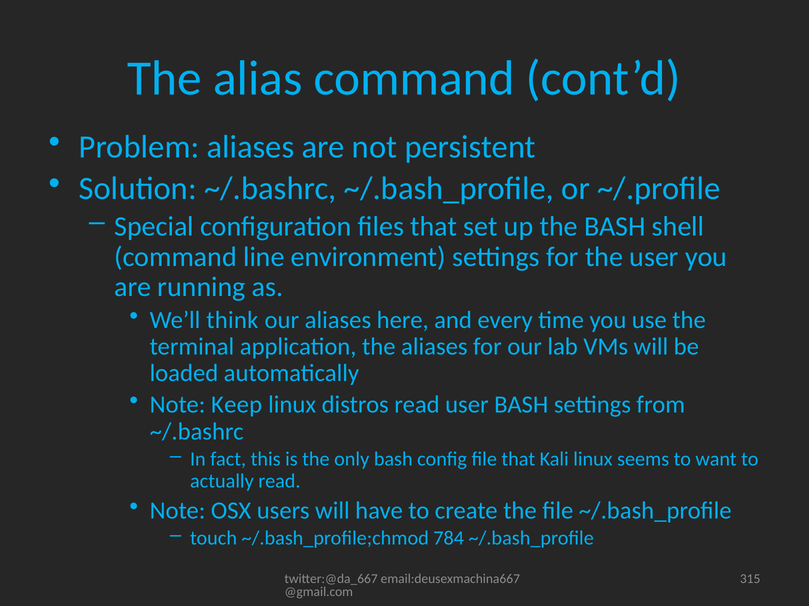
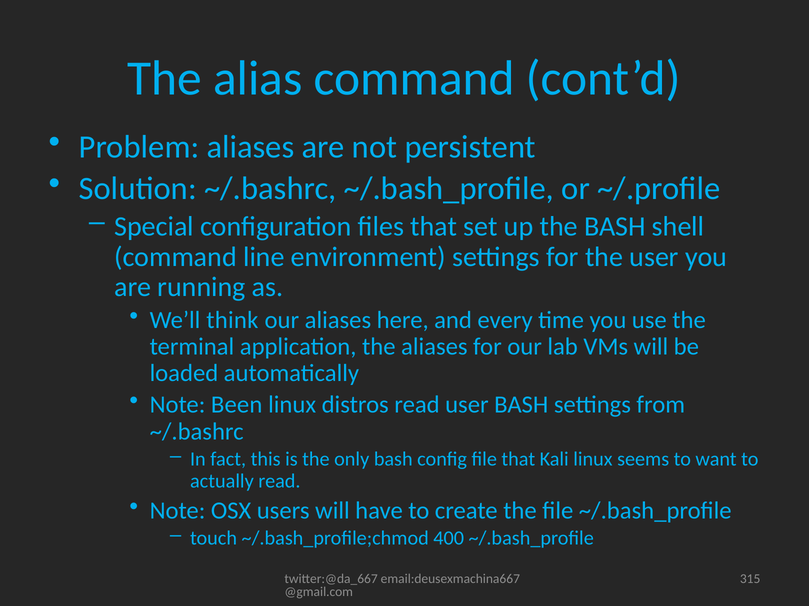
Keep: Keep -> Been (237, 405)
784: 784 -> 400 (449, 539)
